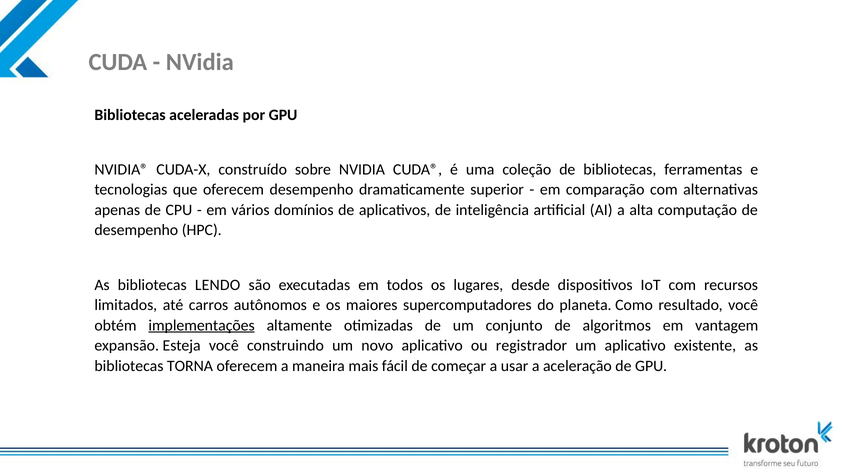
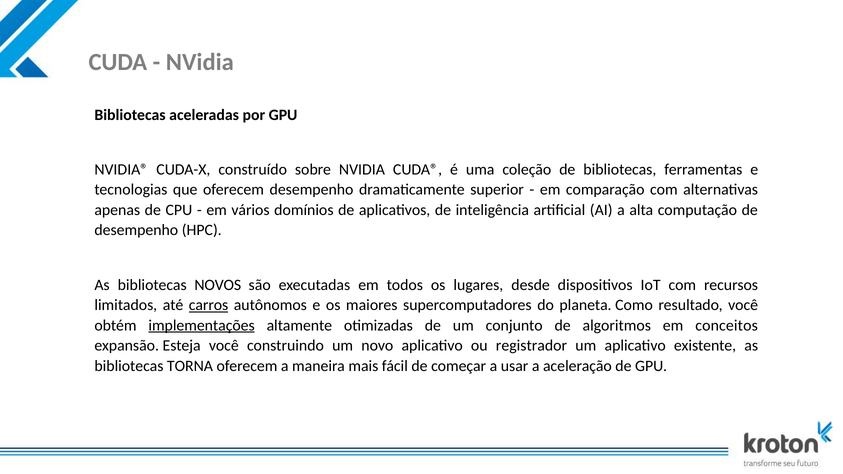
LENDO: LENDO -> NOVOS (218, 285)
carros underline: none -> present (209, 305)
vantagem: vantagem -> conceitos (727, 325)
